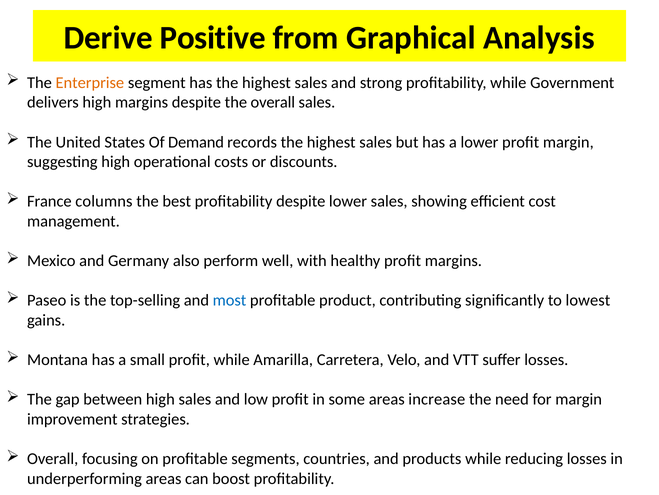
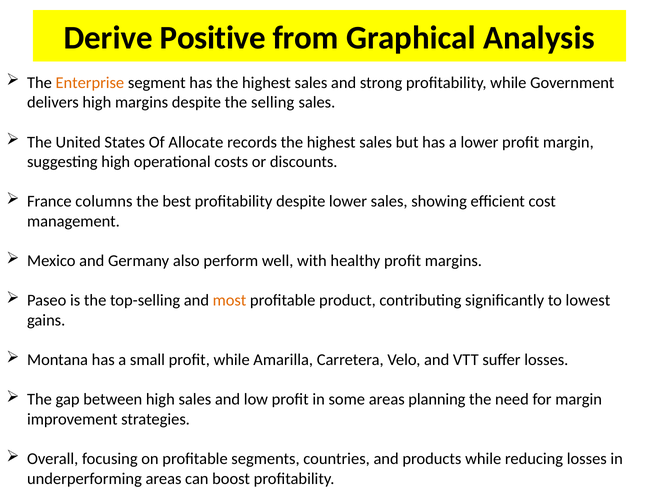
the overall: overall -> selling (273, 102)
Demand: Demand -> Allocate (196, 142)
most colour: blue -> orange (230, 300)
increase: increase -> planning (437, 399)
